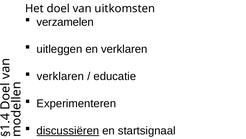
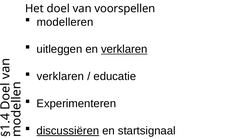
uitkomsten: uitkomsten -> voorspellen (125, 8)
verzamelen: verzamelen -> modelleren (65, 22)
verklaren underline: none -> present (124, 49)
